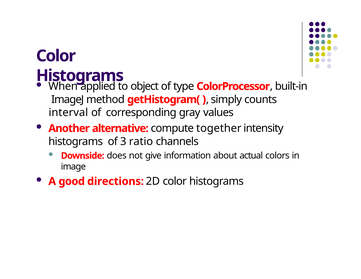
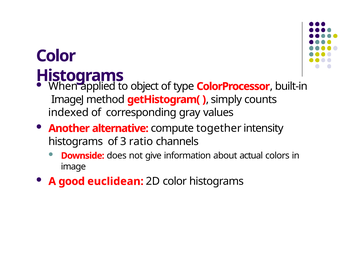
interval: interval -> indexed (68, 113)
directions: directions -> euclidean (115, 181)
